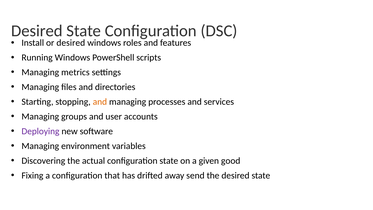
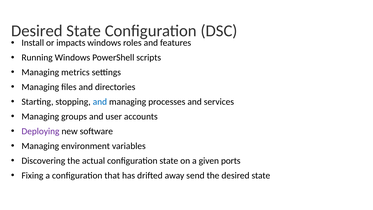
or desired: desired -> impacts (71, 43)
and colour: orange -> blue (100, 102)
good: good -> ports (231, 161)
